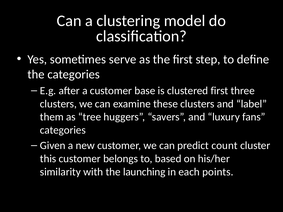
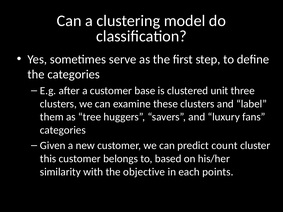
clustered first: first -> unit (219, 91)
launching: launching -> objective (144, 172)
